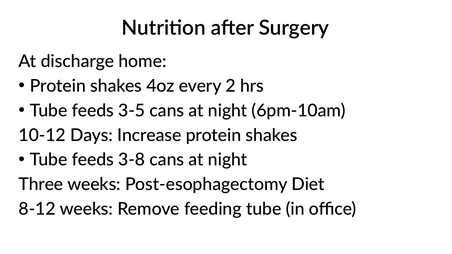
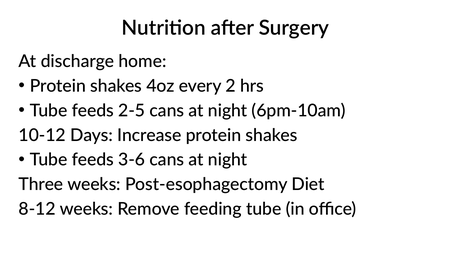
3-5: 3-5 -> 2-5 (132, 111)
3-8: 3-8 -> 3-6 (132, 160)
